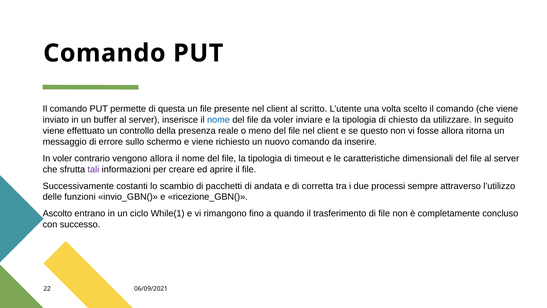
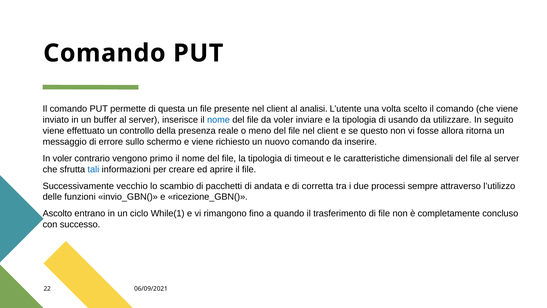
scritto: scritto -> analisi (314, 109)
chiesto: chiesto -> usando (403, 120)
vengono allora: allora -> primo (161, 158)
tali colour: purple -> blue (93, 169)
costanti: costanti -> vecchio (132, 186)
